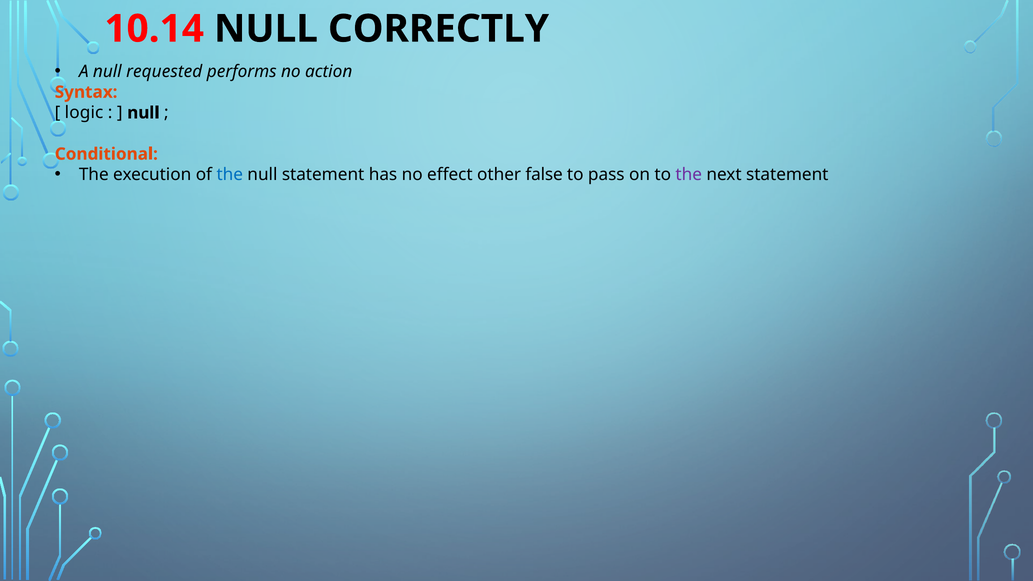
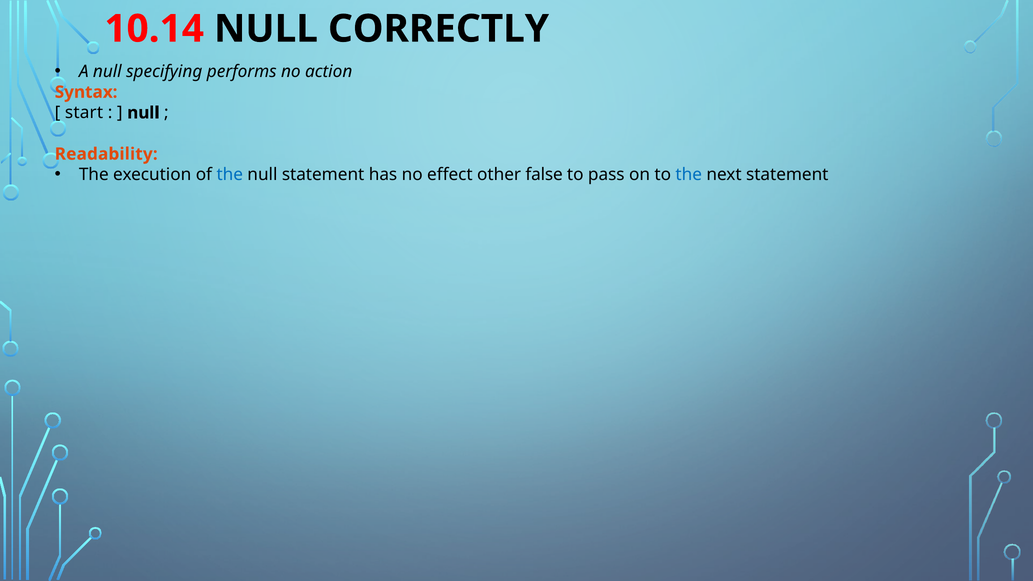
requested: requested -> specifying (164, 71)
logic: logic -> start (84, 113)
Conditional: Conditional -> Readability (106, 154)
the colour: purple -> blue (689, 175)
